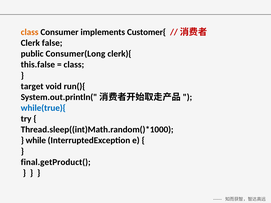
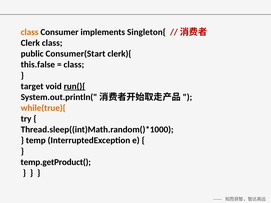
Customer{: Customer{ -> Singleton{ (146, 32)
Clerk false: false -> class (52, 43)
Consumer(Long: Consumer(Long -> Consumer(Start (75, 54)
run(){ underline: none -> present (75, 86)
while(true){ colour: blue -> orange (43, 108)
while: while -> temp (36, 141)
final.getProduct(: final.getProduct( -> temp.getProduct( (56, 162)
